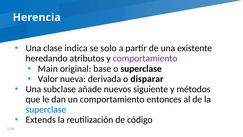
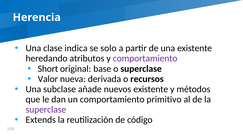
Main: Main -> Short (48, 69)
disparar: disparar -> recursos (147, 79)
nuevos siguiente: siguiente -> existente (151, 89)
entonces: entonces -> primitivo (164, 99)
superclase colour: blue -> purple (46, 109)
